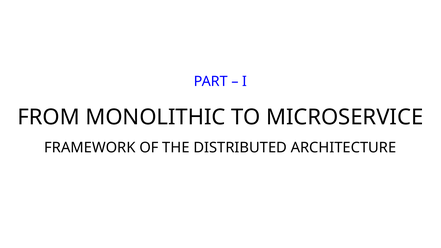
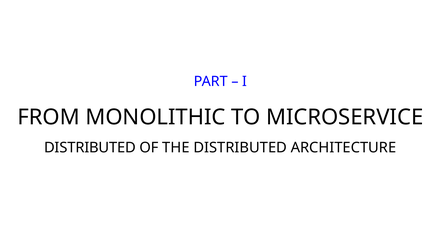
FRAMEWORK: FRAMEWORK -> DISTRIBUTED (90, 148)
